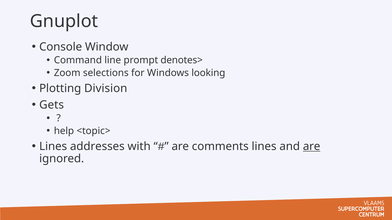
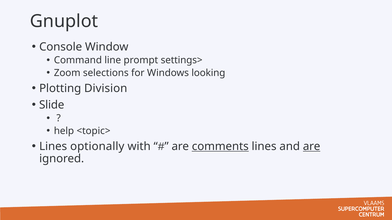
denotes>: denotes> -> settings> (182, 60)
Gets: Gets -> Slide (52, 105)
addresses: addresses -> optionally (97, 147)
comments underline: none -> present (220, 147)
